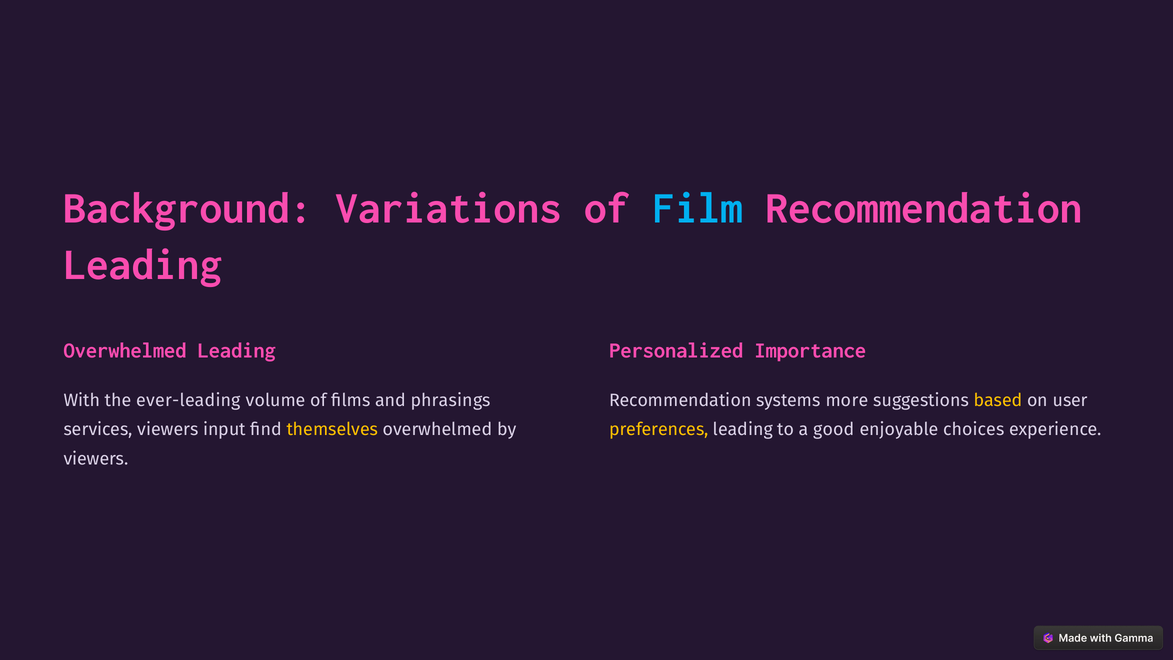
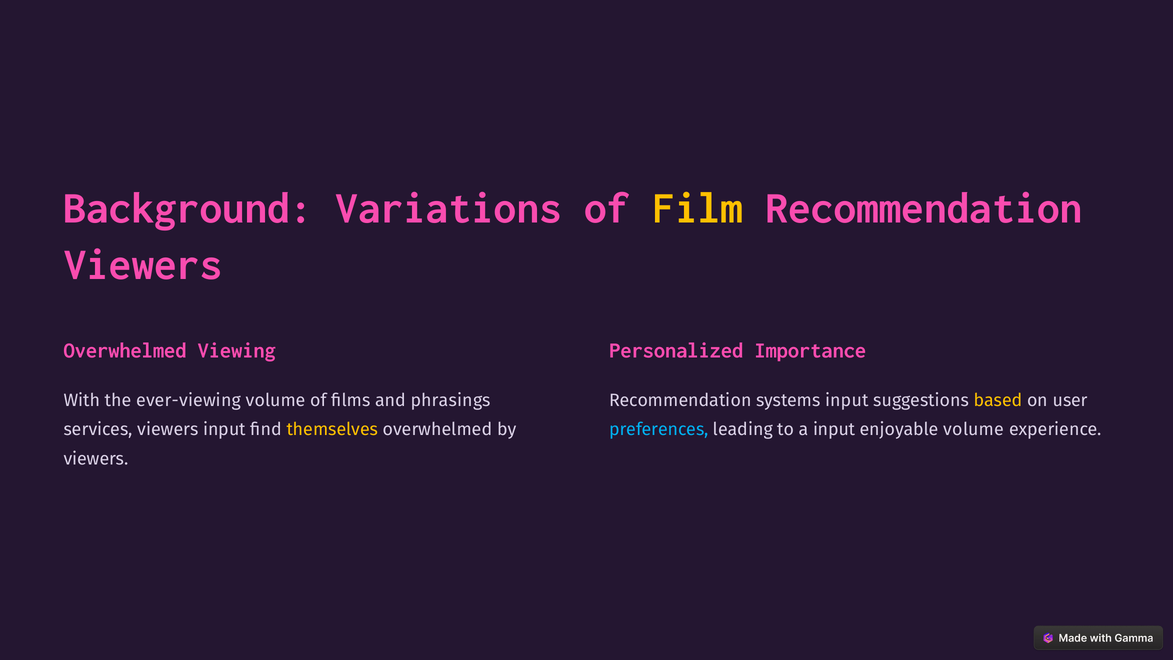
Film colour: light blue -> yellow (698, 208)
Leading: Leading -> Viewers (143, 264)
Overwhelmed Leading: Leading -> Viewing (237, 350)
ever-leading: ever-leading -> ever-viewing (189, 400)
systems more: more -> input (847, 400)
preferences colour: yellow -> light blue (659, 429)
a good: good -> input (834, 429)
enjoyable choices: choices -> volume (974, 429)
